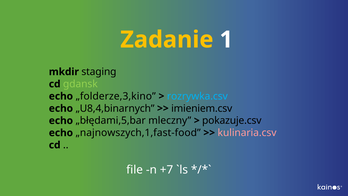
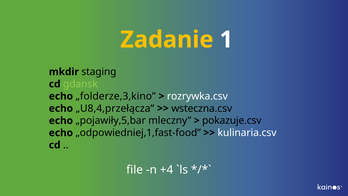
rozrywka.csv colour: light blue -> white (197, 96)
„U8,4,binarnych: „U8,4,binarnych -> „U8,4,przełącza (115, 108)
imieniem.csv: imieniem.csv -> wsteczna.csv (202, 108)
„błędami,5,bar: „błędami,5,bar -> „pojawiły,5,bar (111, 120)
„najnowszych,1,fast-food: „najnowszych,1,fast-food -> „odpowiedniej,1,fast-food (138, 133)
kulinaria.csv colour: pink -> white (247, 133)
+7: +7 -> +4 (167, 170)
